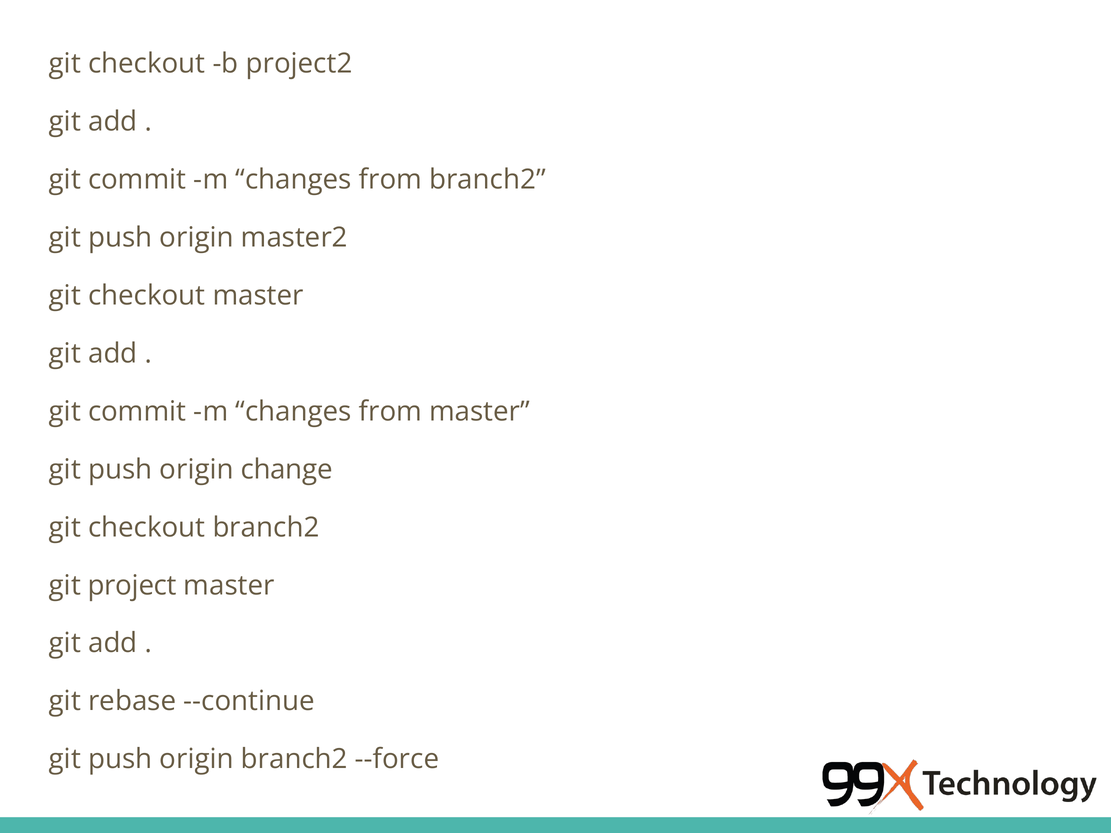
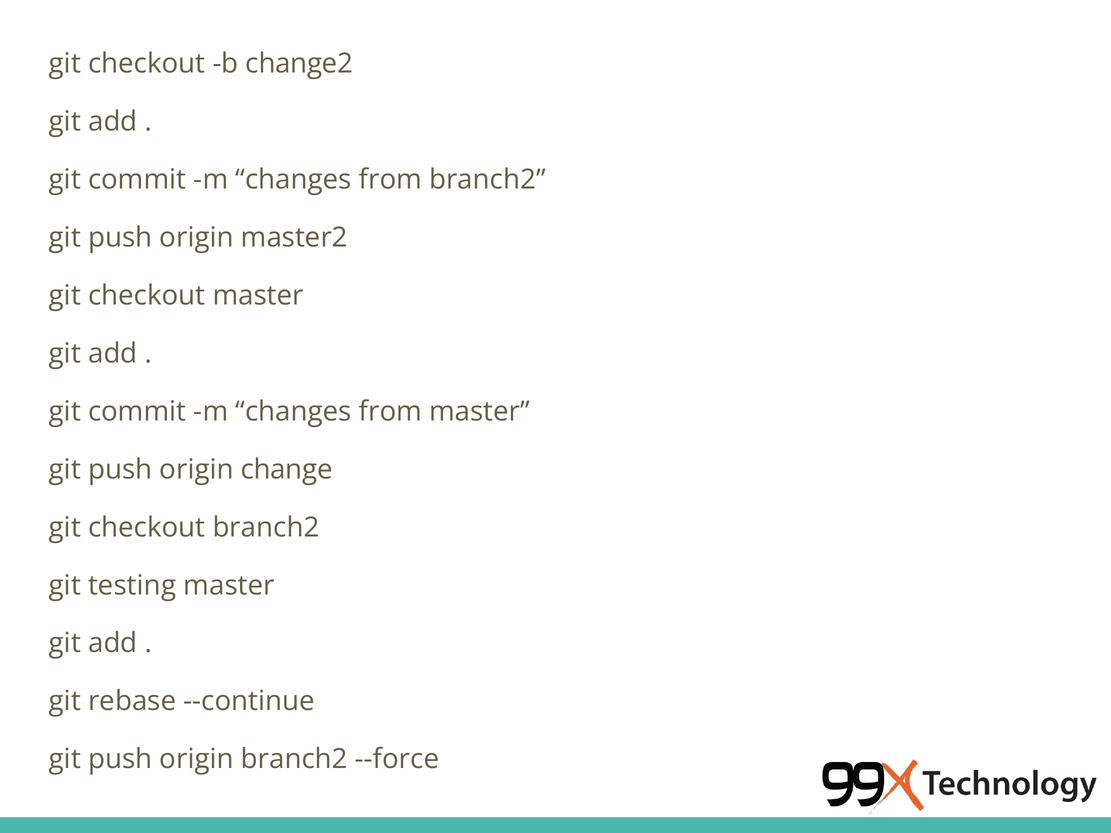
project2: project2 -> change2 (299, 64)
project: project -> testing (132, 586)
